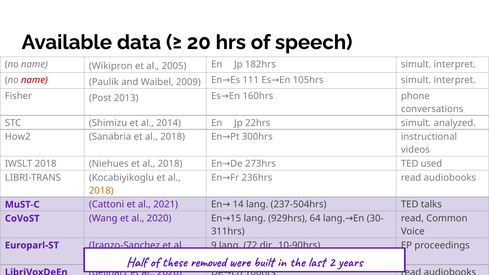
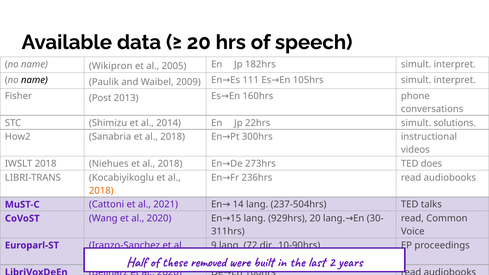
name colour: red -> black (34, 80)
analyzed: analyzed -> solutions (455, 123)
used: used -> does (431, 164)
929hrs 64: 64 -> 20 (315, 219)
